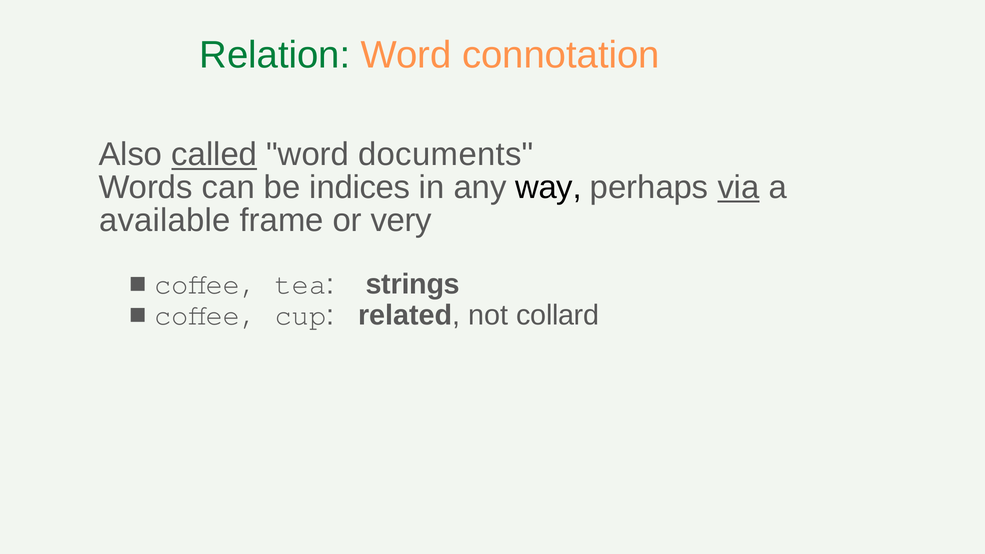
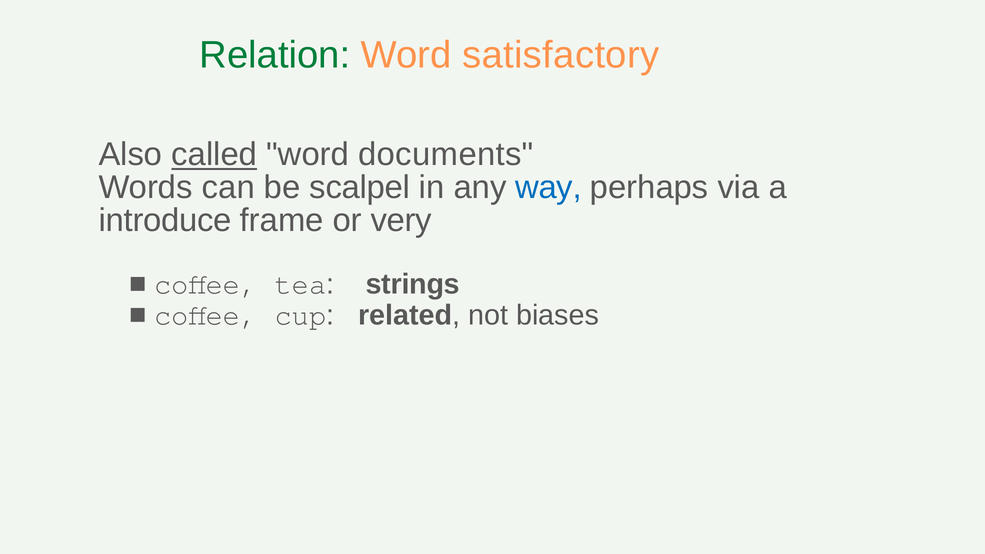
connotation: connotation -> satisfactory (561, 55)
indices: indices -> scalpel (360, 188)
way colour: black -> blue (548, 188)
via underline: present -> none (739, 188)
available: available -> introduce (165, 221)
collard: collard -> biases (558, 315)
